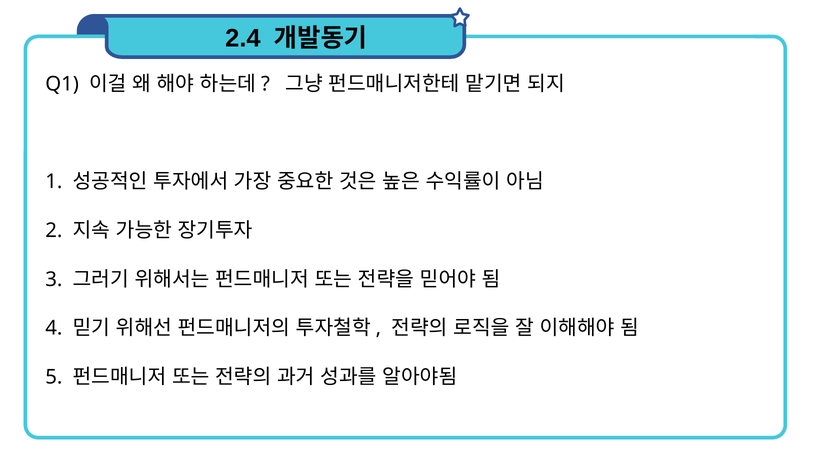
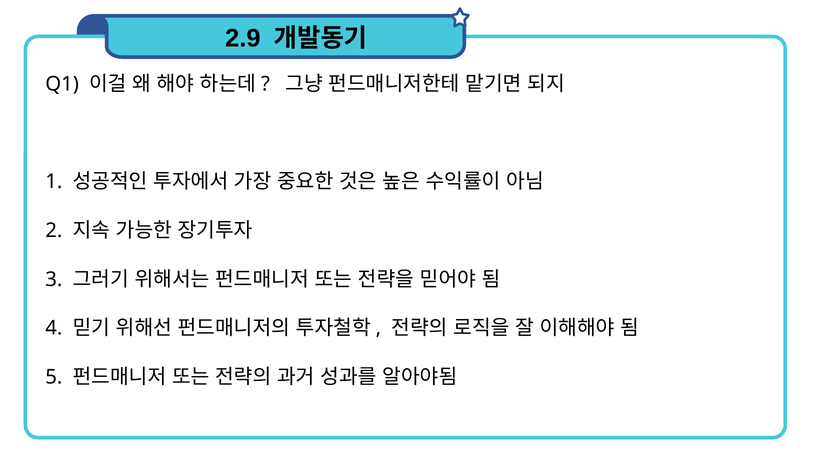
2.4: 2.4 -> 2.9 (243, 38)
